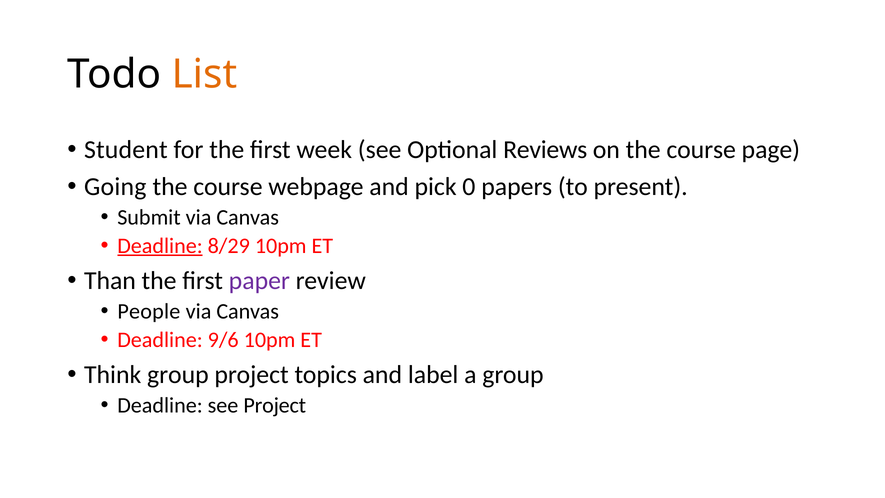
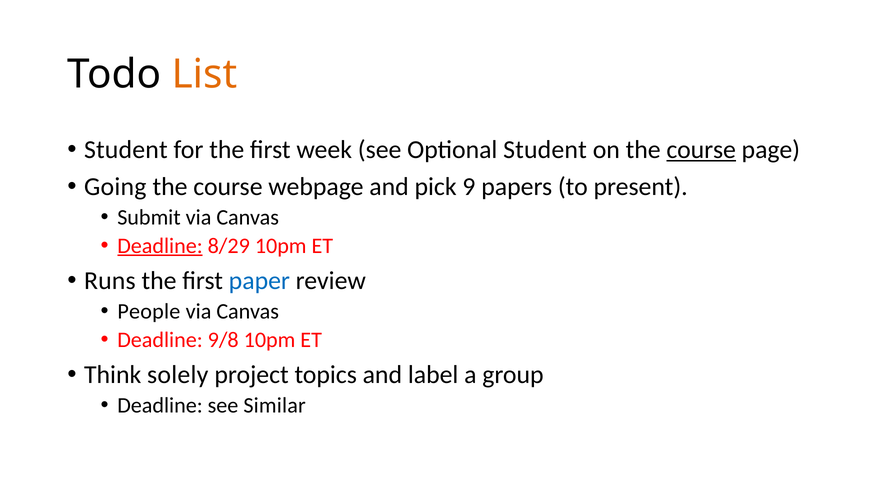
Optional Reviews: Reviews -> Student (545, 150)
course underline: none -> present (701, 150)
0: 0 -> 9 (469, 187)
Than: Than -> Runs (110, 281)
paper colour: purple -> blue (259, 281)
9/6: 9/6 -> 9/8 (223, 340)
Think group: group -> solely (178, 375)
see Project: Project -> Similar (275, 405)
